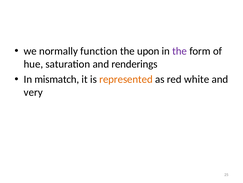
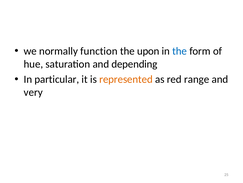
the colour: purple -> blue (180, 51)
renderings: renderings -> depending (134, 64)
mismatch: mismatch -> particular (57, 79)
white: white -> range (197, 79)
